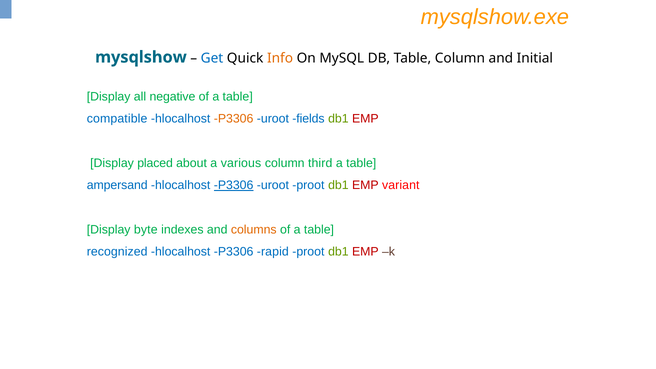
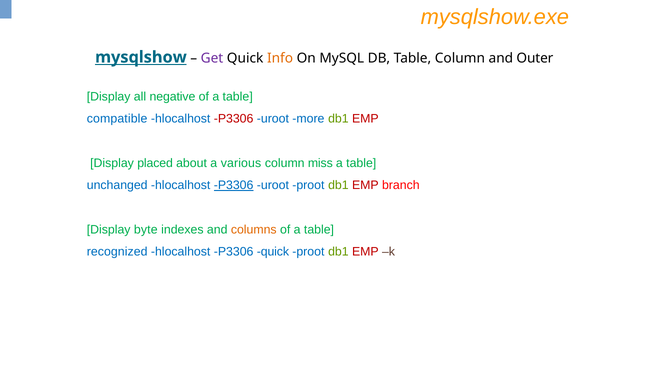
mysqlshow underline: none -> present (141, 57)
Get colour: blue -> purple (212, 58)
Initial: Initial -> Outer (535, 58)
P3306 colour: orange -> red (234, 119)
fields: fields -> more (308, 119)
third: third -> miss (320, 163)
ampersand: ampersand -> unchanged (117, 185)
variant: variant -> branch (401, 185)
P3306 rapid: rapid -> quick (273, 252)
